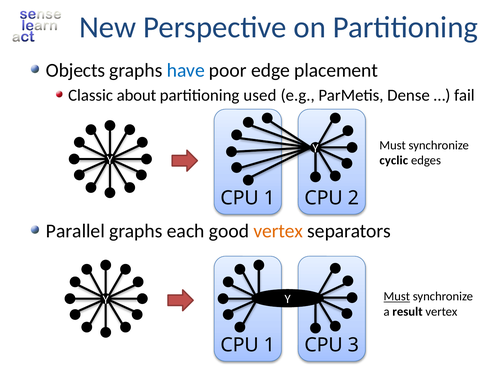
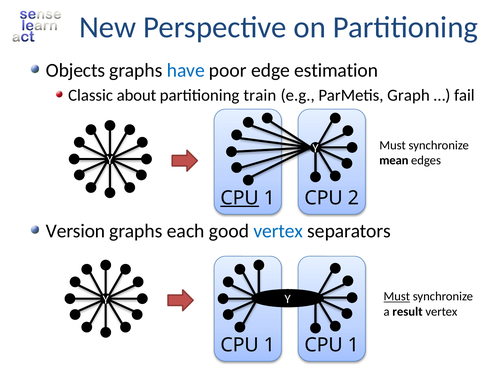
placement: placement -> estimation (336, 70)
used: used -> train (260, 95)
Dense: Dense -> Graph (408, 95)
cyclic: cyclic -> mean (394, 160)
CPU underline: none -> present (240, 198)
Parallel: Parallel -> Version (76, 231)
vertex colour: orange -> blue (278, 231)
1 CPU 3: 3 -> 1 (354, 345)
